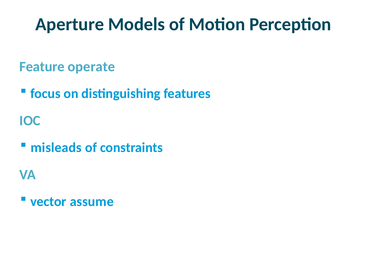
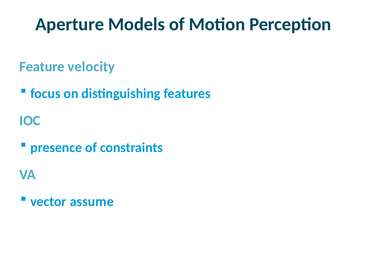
operate: operate -> velocity (91, 66)
misleads: misleads -> presence (56, 147)
